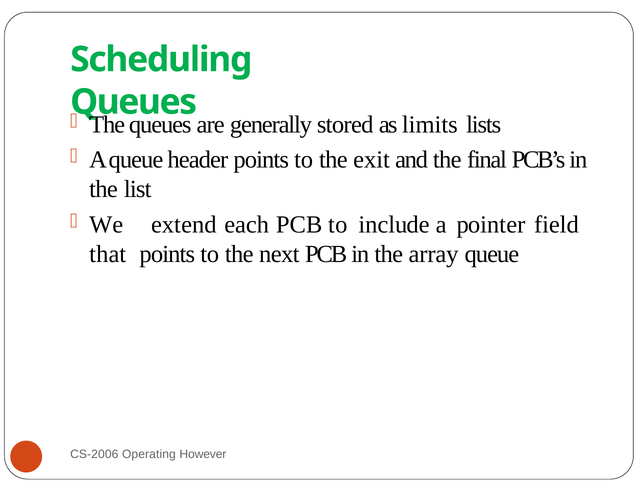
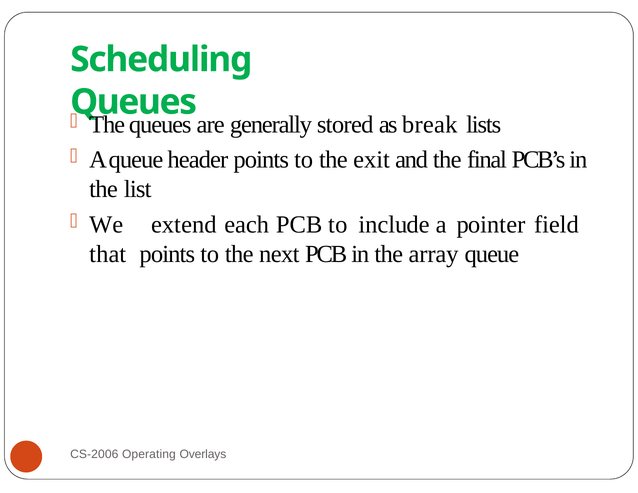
limits: limits -> break (430, 125)
However: However -> Overlays (203, 454)
